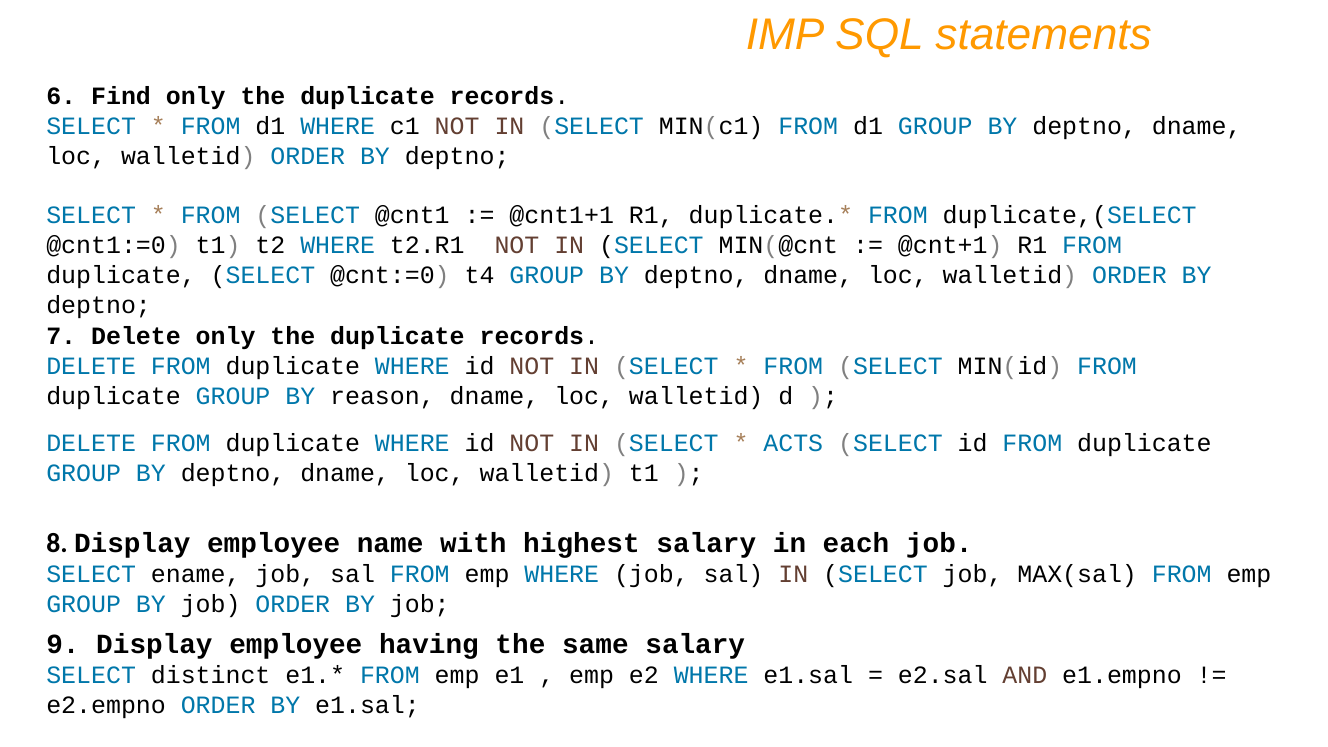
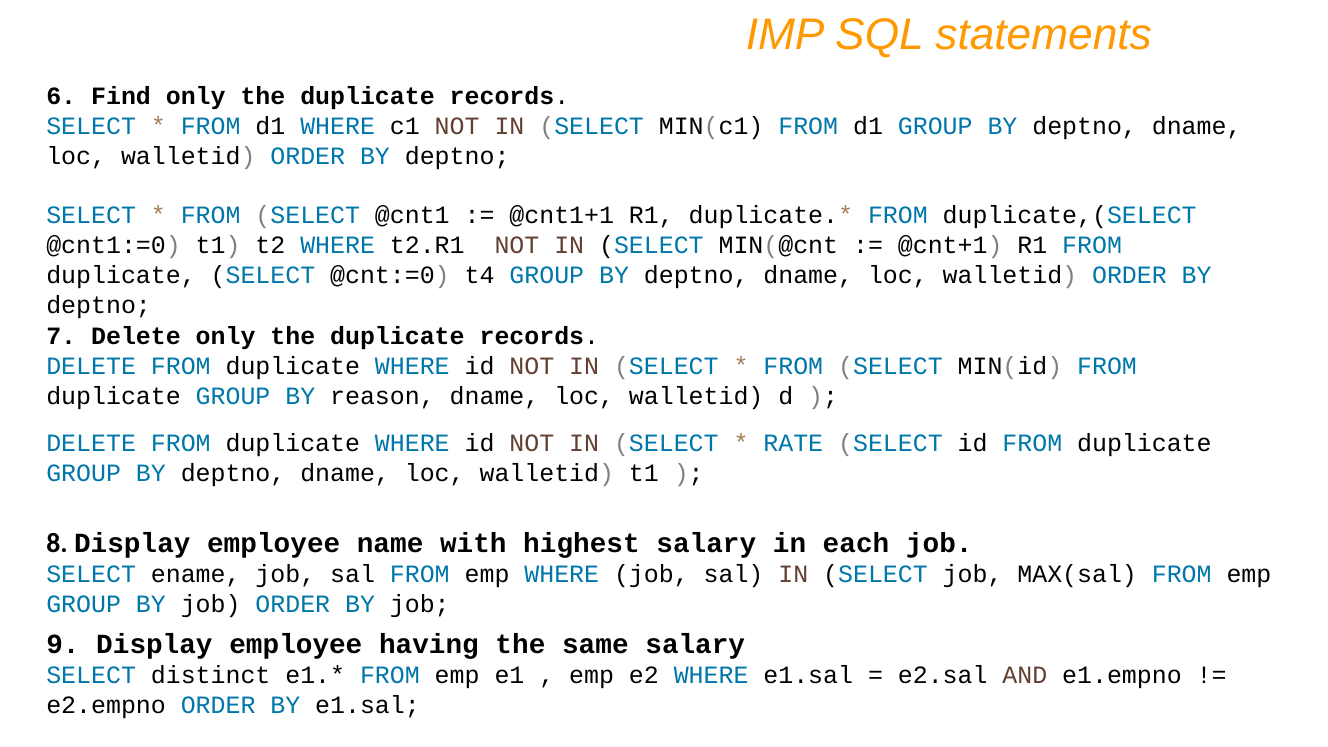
ACTS: ACTS -> RATE (793, 443)
